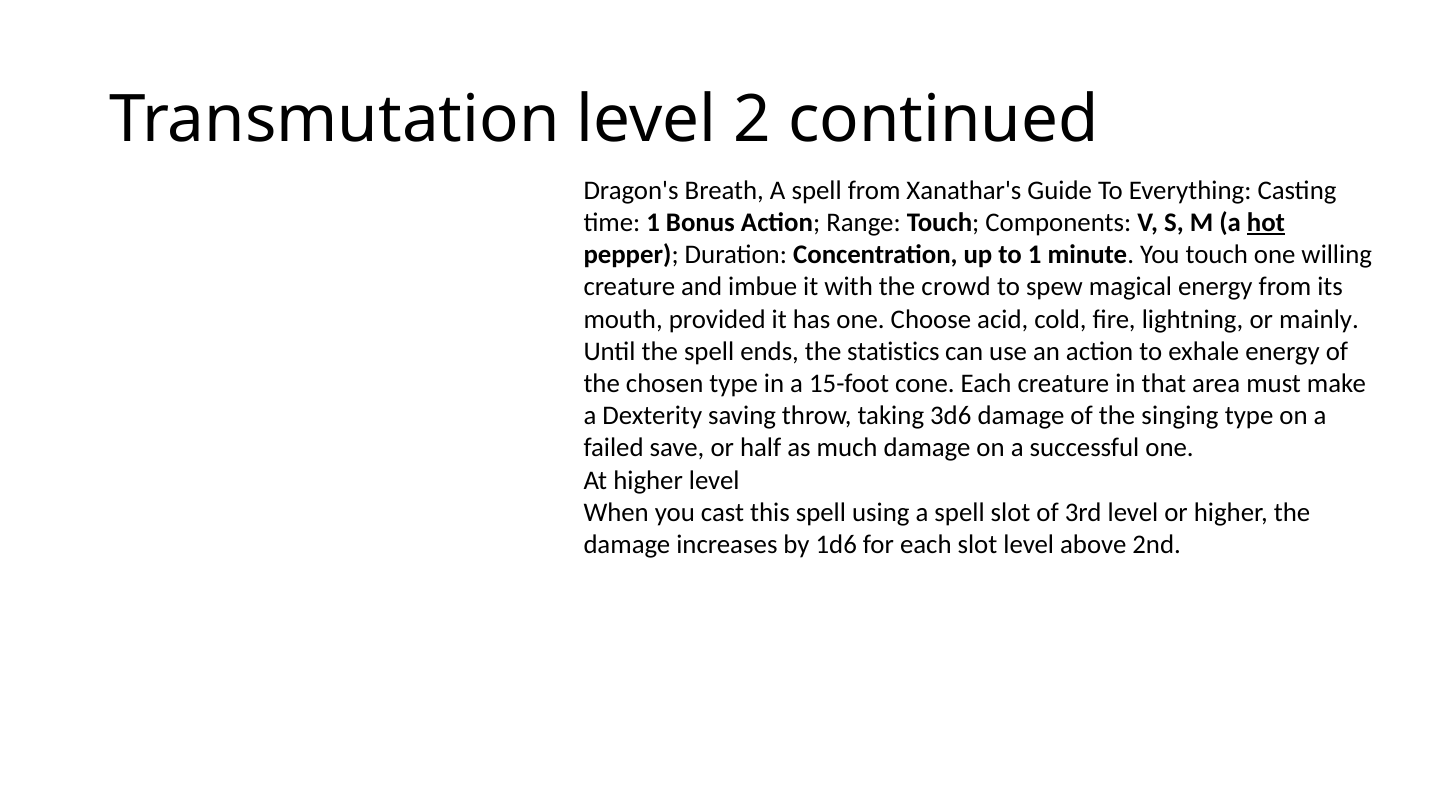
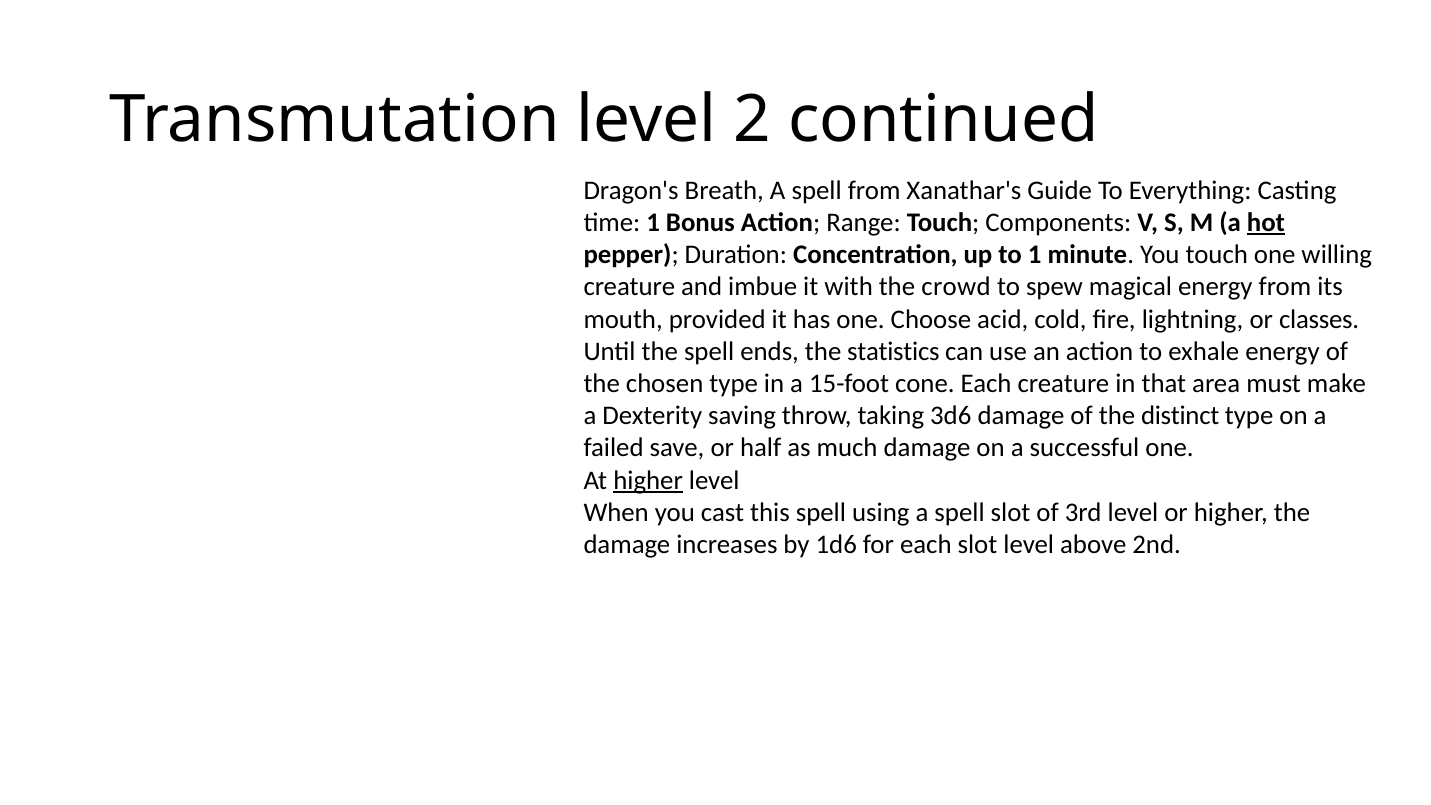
mainly: mainly -> classes (1319, 319)
singing: singing -> distinct (1180, 416)
higher underline: none -> present (648, 480)
